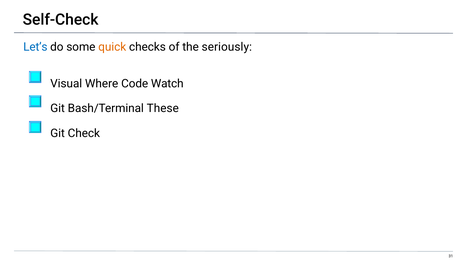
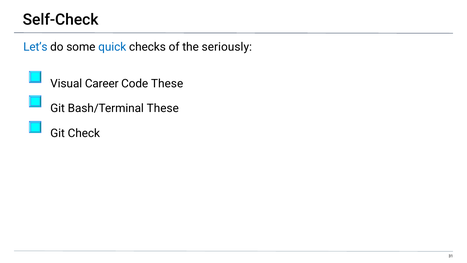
quick colour: orange -> blue (112, 47)
Where: Where -> Career (102, 83)
Code Watch: Watch -> These (167, 83)
